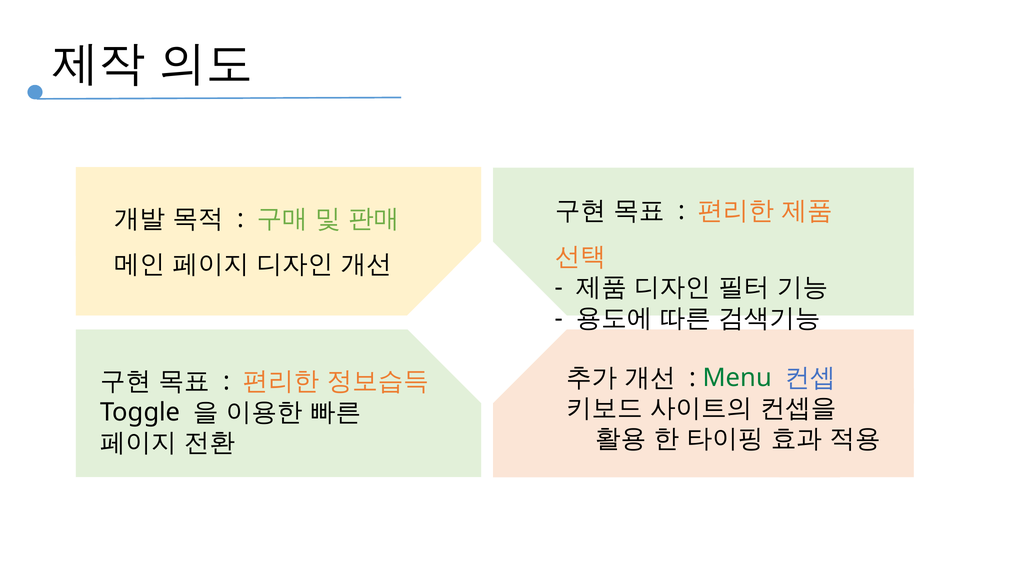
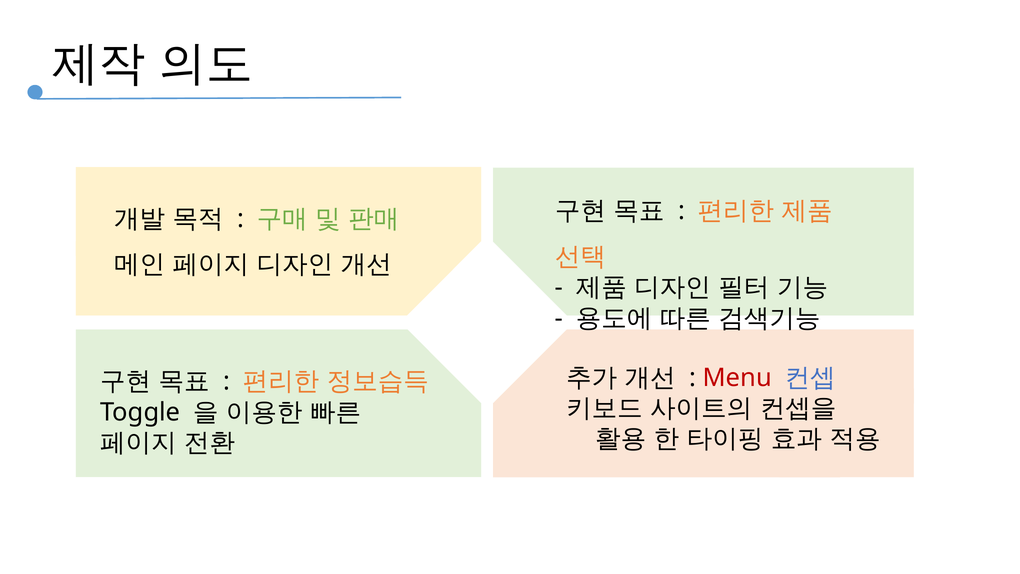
Menu colour: green -> red (737, 378)
